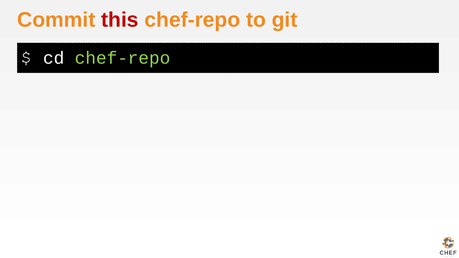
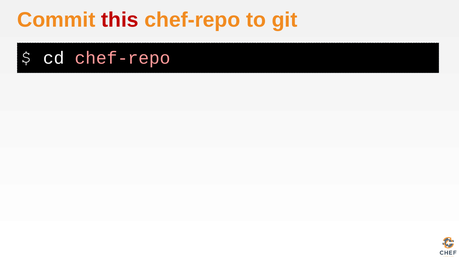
chef-repo colour: light green -> pink (123, 58)
